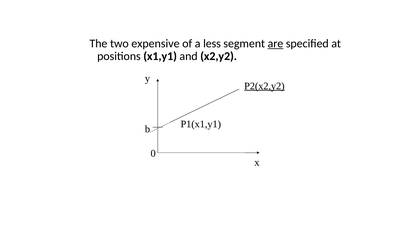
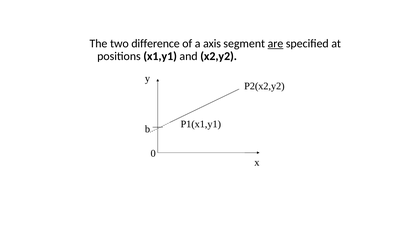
expensive: expensive -> difference (156, 43)
less: less -> axis (212, 43)
P2(x2,y2 underline: present -> none (264, 86)
